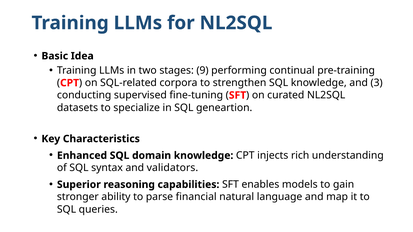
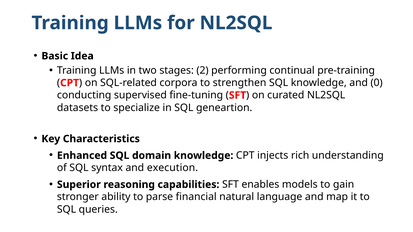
9: 9 -> 2 (203, 71)
3: 3 -> 0 (377, 83)
validators: validators -> execution (172, 168)
